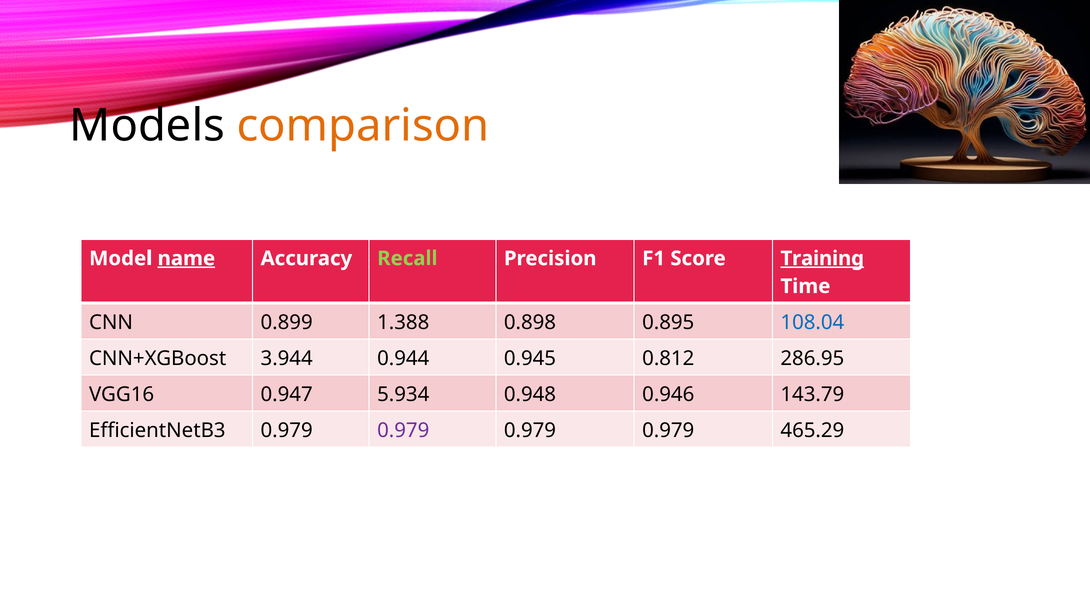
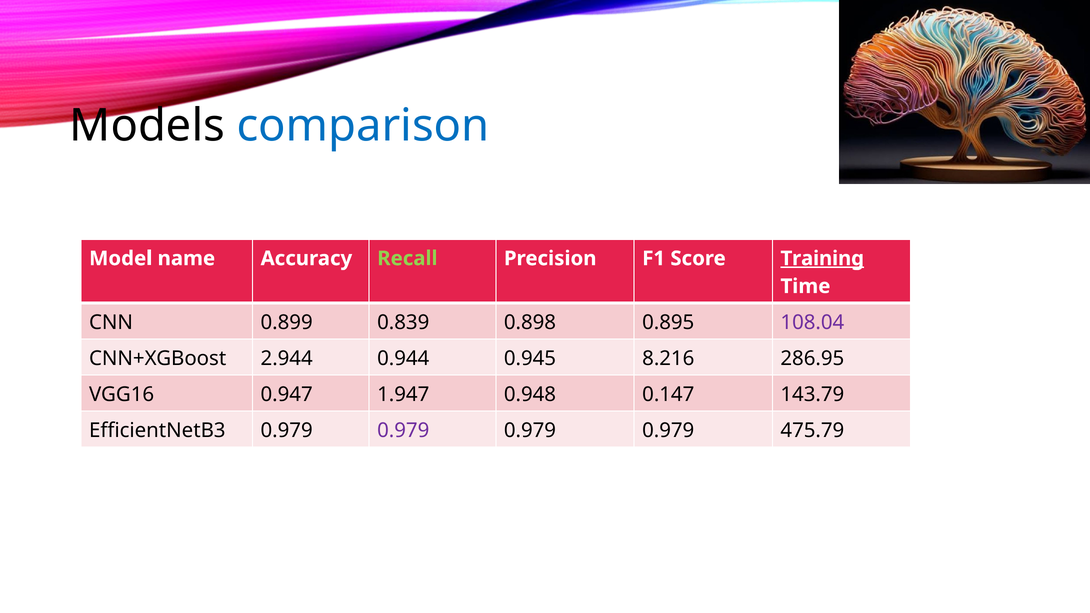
comparison colour: orange -> blue (363, 126)
name underline: present -> none (186, 259)
1.388: 1.388 -> 0.839 (403, 322)
108.04 colour: blue -> purple (812, 322)
3.944: 3.944 -> 2.944 (287, 358)
0.812: 0.812 -> 8.216 (668, 358)
5.934: 5.934 -> 1.947 (403, 394)
0.946: 0.946 -> 0.147 (668, 394)
465.29: 465.29 -> 475.79 (812, 430)
